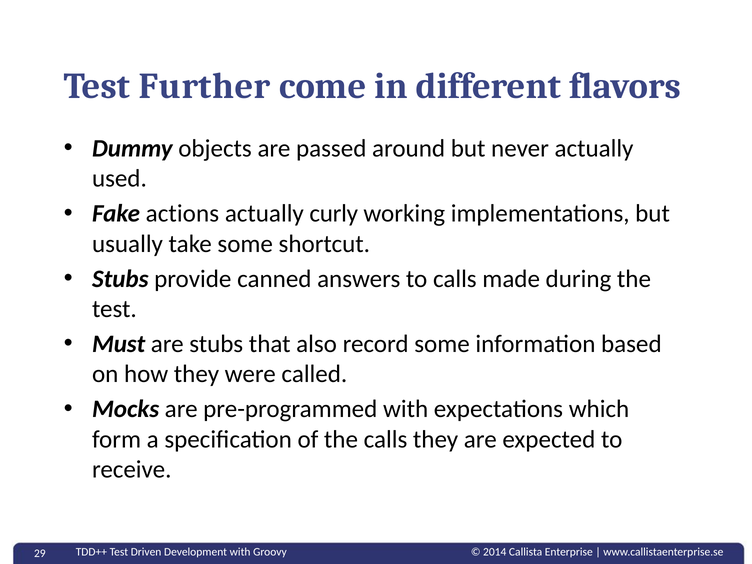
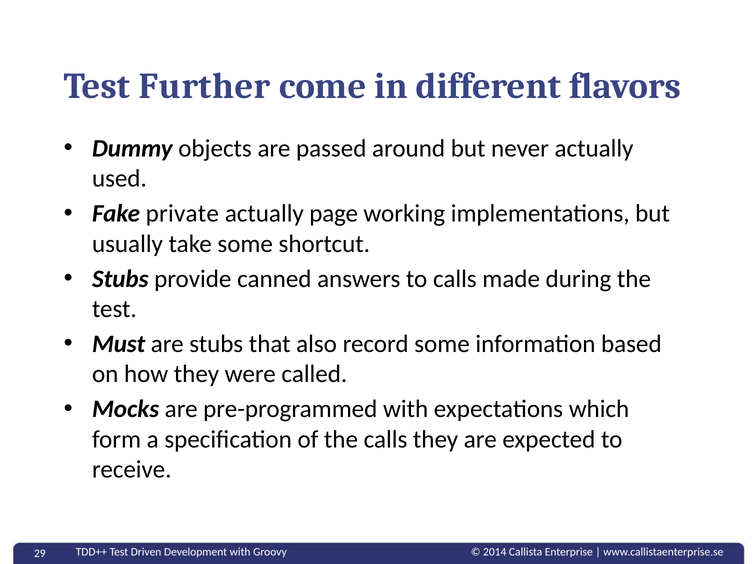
actions: actions -> private (182, 214)
curly: curly -> page (334, 214)
